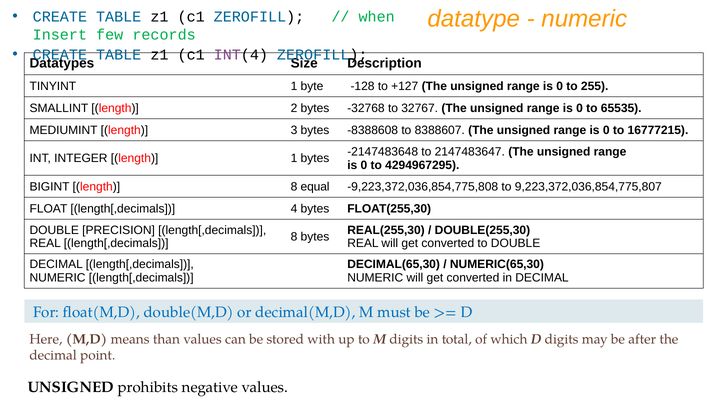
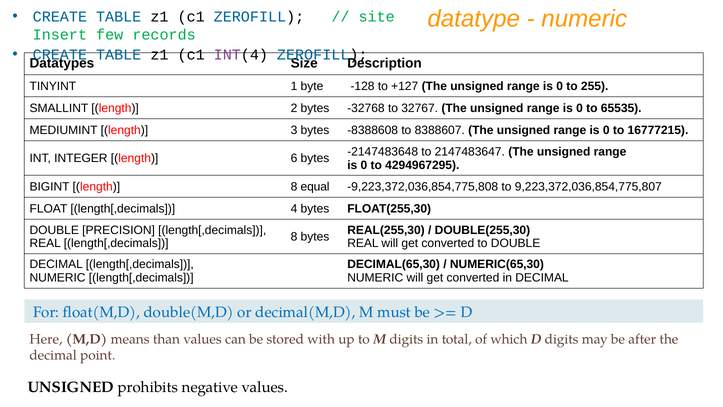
when: when -> site (377, 17)
length 1: 1 -> 6 (294, 158)
